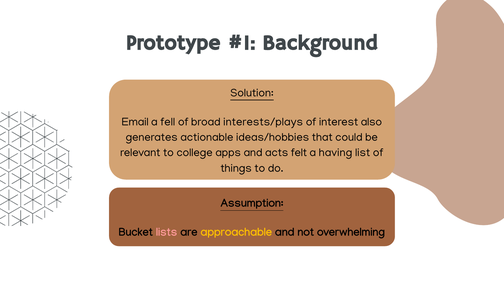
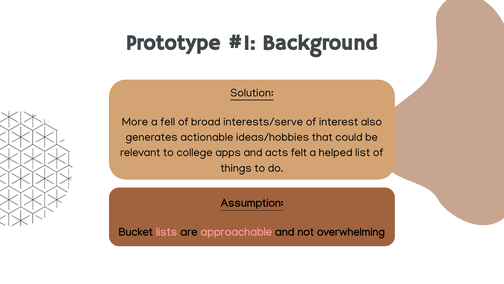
Email: Email -> More (135, 121)
interests/plays: interests/plays -> interests/serve (263, 121)
having: having -> helped (335, 152)
approachable colour: yellow -> pink (236, 232)
